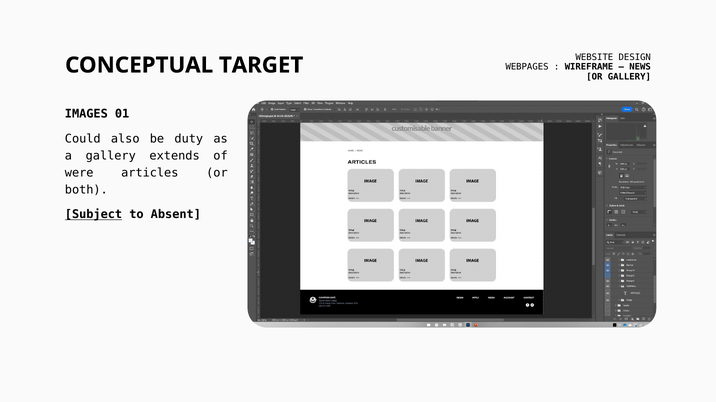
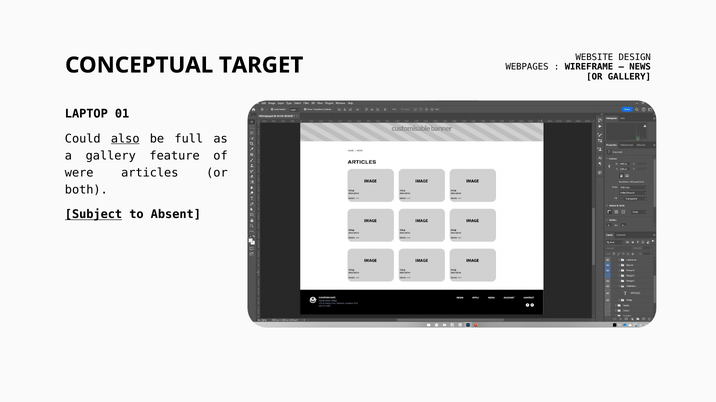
IMAGES: IMAGES -> LAPTOP (86, 114)
also underline: none -> present (125, 139)
duty: duty -> full (189, 139)
extends: extends -> feature (175, 156)
